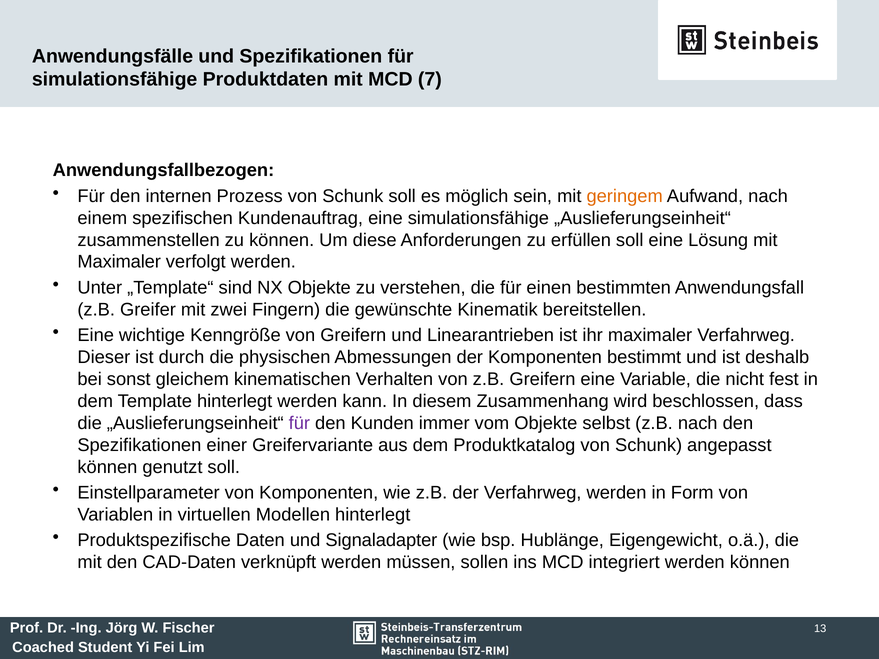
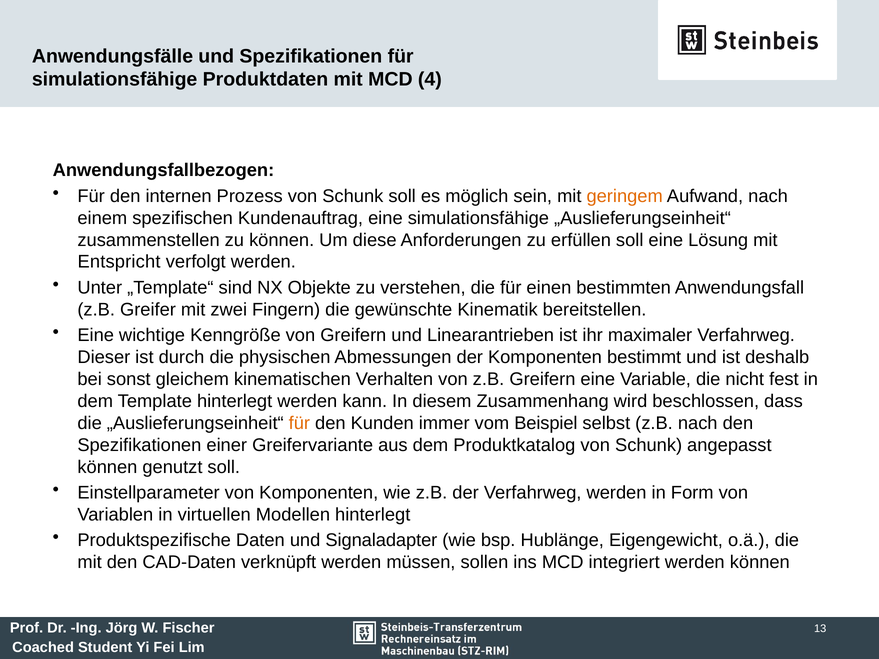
7: 7 -> 4 (430, 80)
Maximaler: Maximaler -> Entspricht (119, 262)
für colour: purple -> orange (299, 423)
vom Objekte: Objekte -> Beispiel (546, 423)
